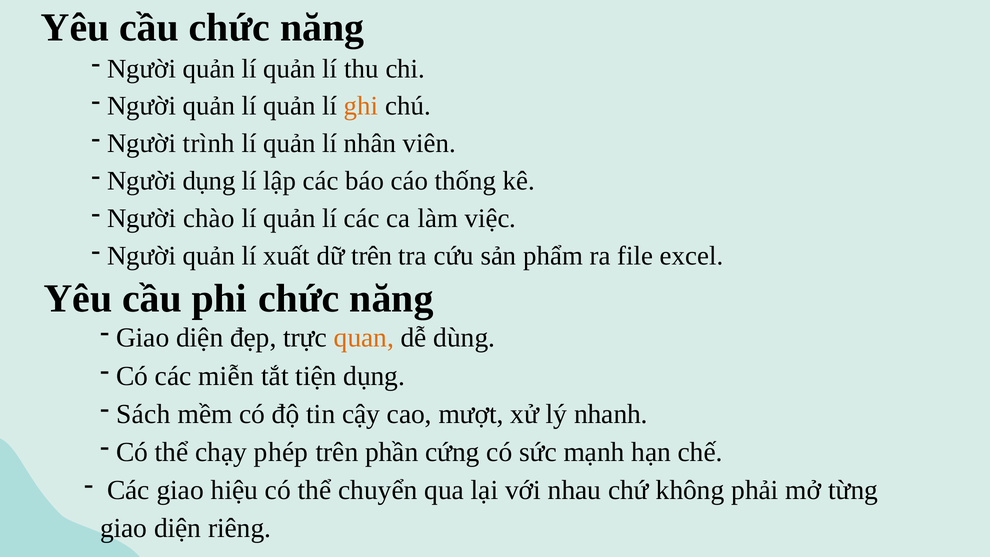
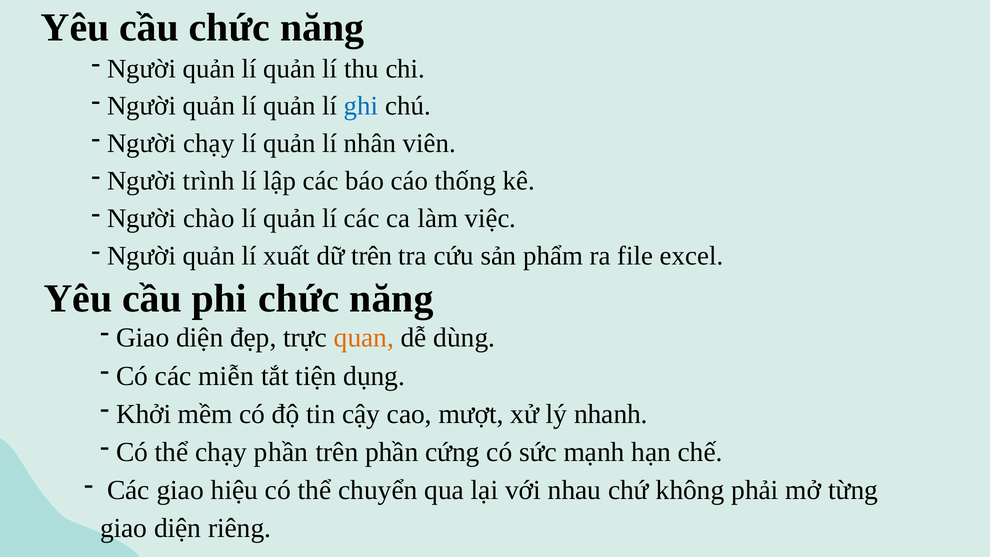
ghi colour: orange -> blue (361, 106)
Người trình: trình -> chạy (209, 144)
Người dụng: dụng -> trình (209, 181)
Sách: Sách -> Khởi (144, 414)
chạy phép: phép -> phần (281, 452)
